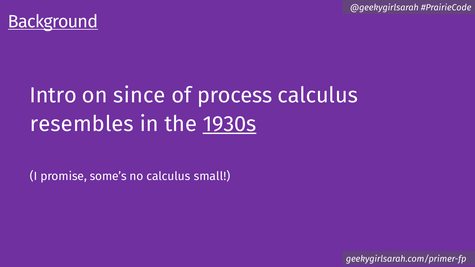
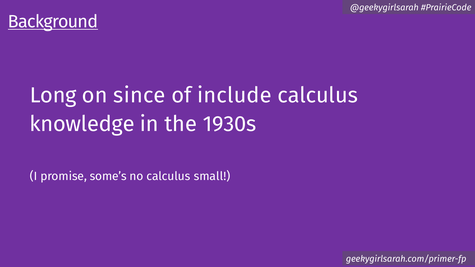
Intro: Intro -> Long (53, 95)
process: process -> include (235, 95)
resembles: resembles -> knowledge (82, 124)
1930s underline: present -> none (230, 124)
